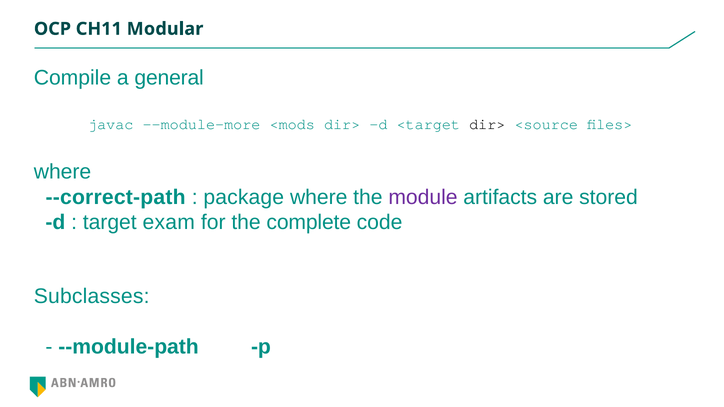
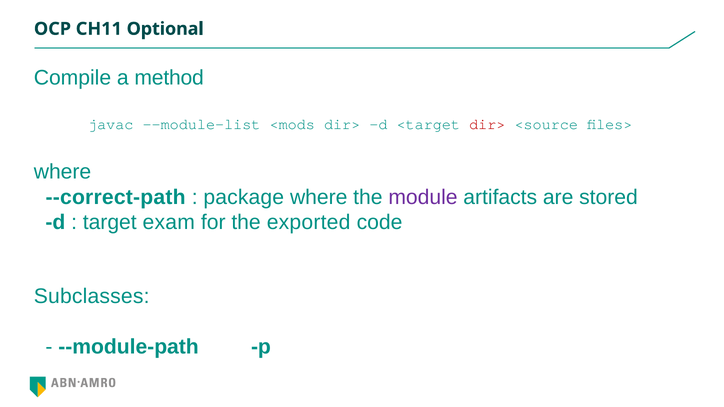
Modular: Modular -> Optional (165, 29)
general: general -> method (169, 78)
--module-more: --module-more -> --module-list (201, 124)
dir> colour: black -> red (487, 124)
complete: complete -> exported (309, 223)
